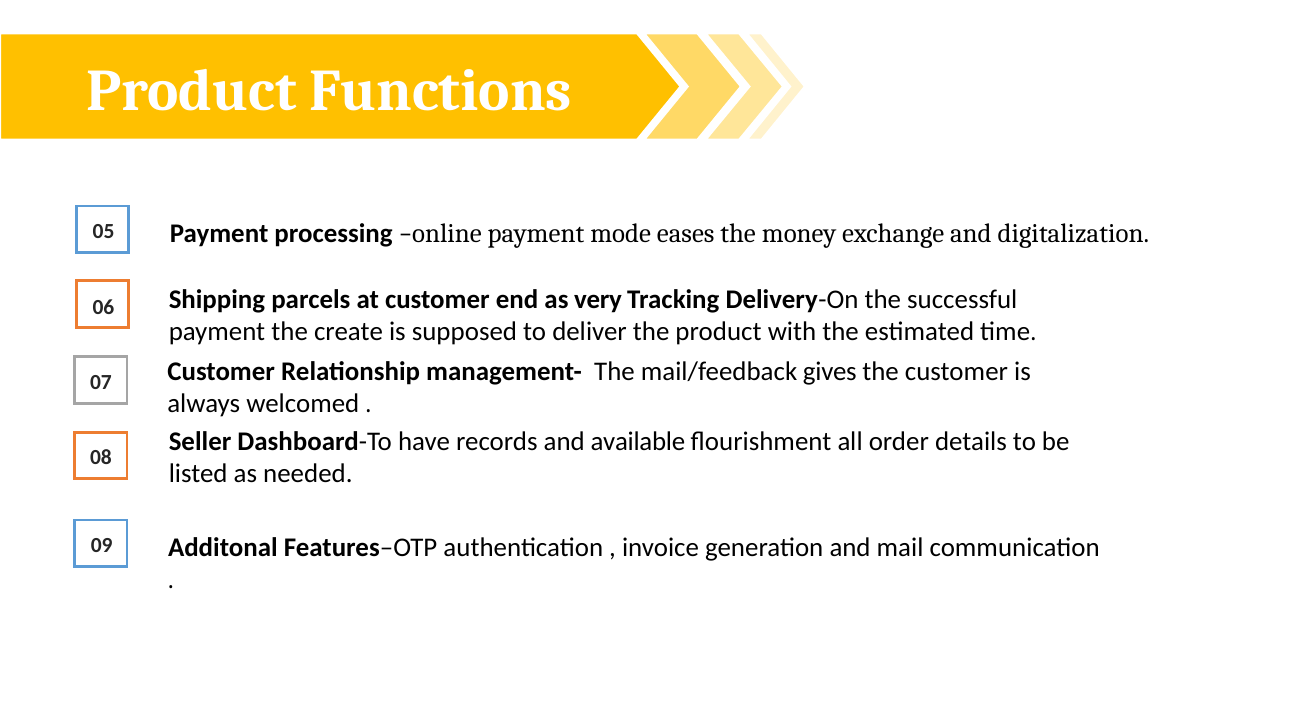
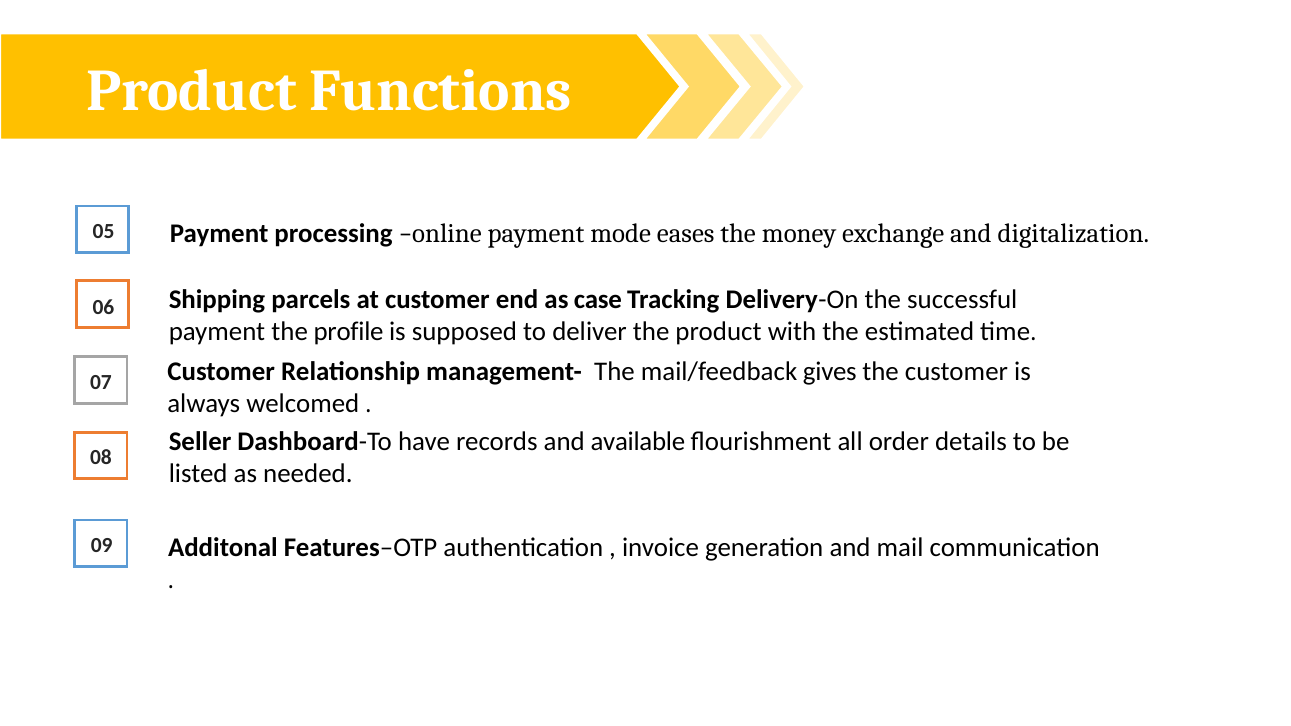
very: very -> case (598, 299)
create: create -> profile (349, 332)
